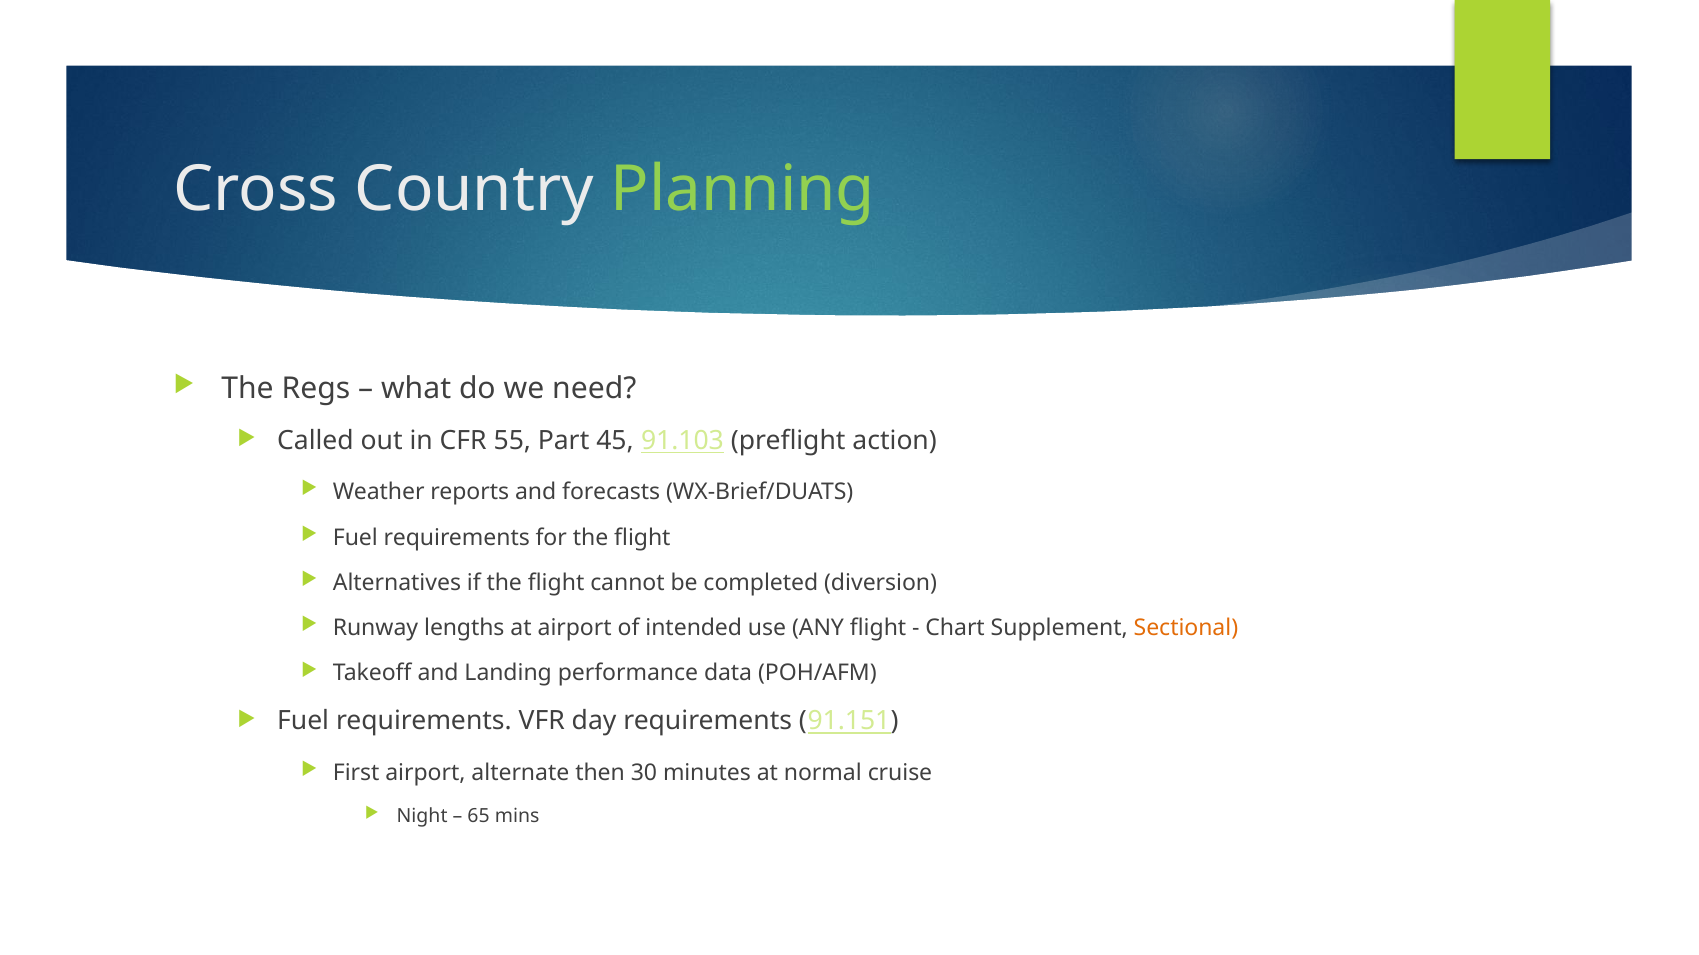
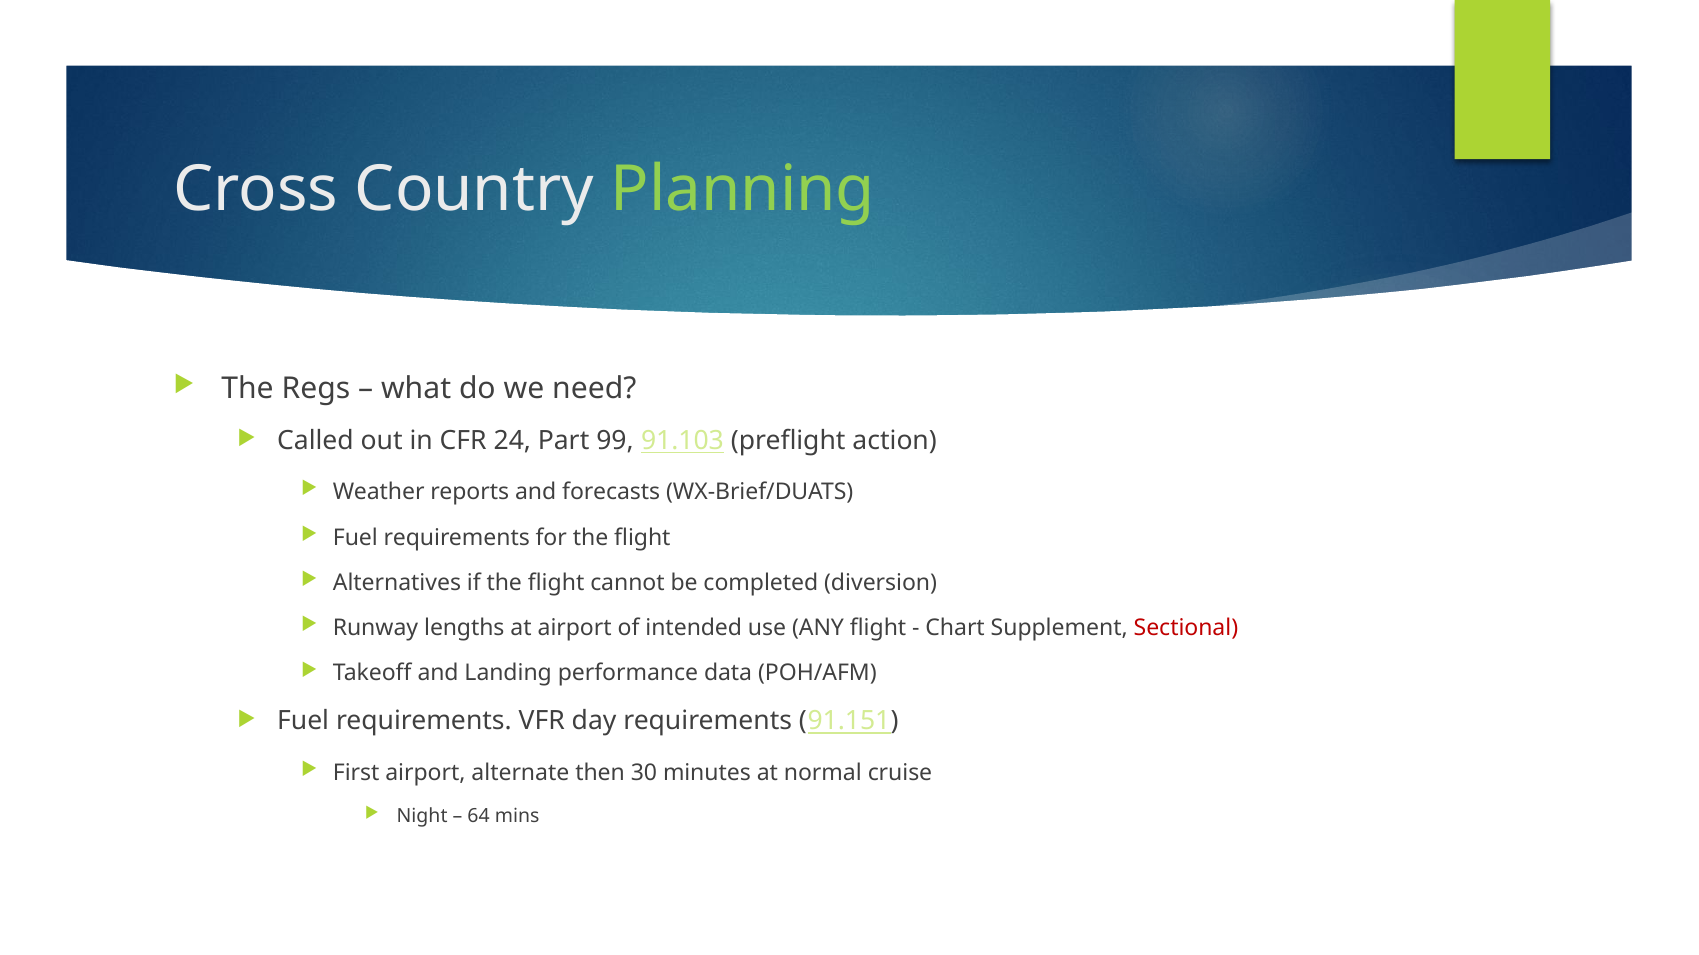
55: 55 -> 24 (512, 441)
45: 45 -> 99 (615, 441)
Sectional colour: orange -> red (1186, 629)
65: 65 -> 64 (479, 816)
